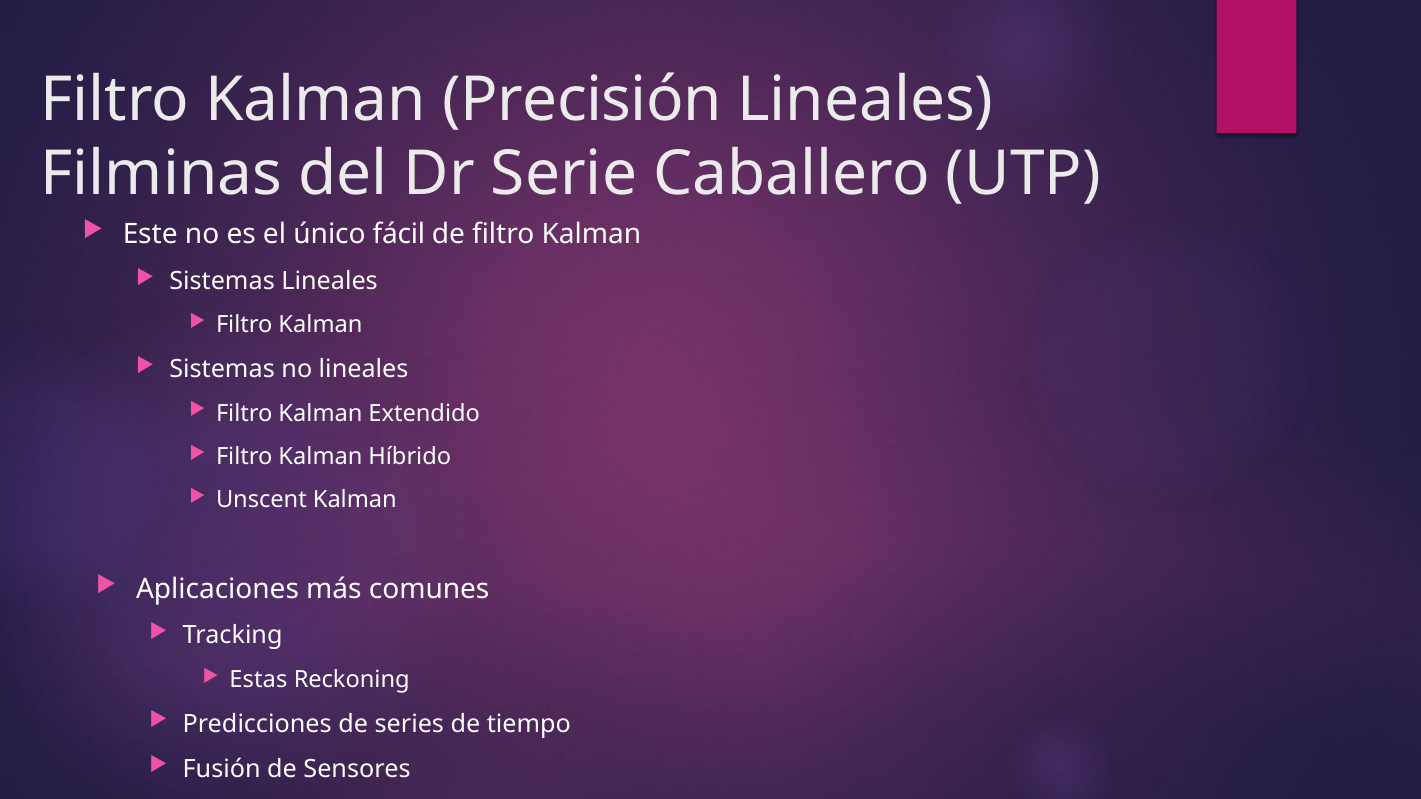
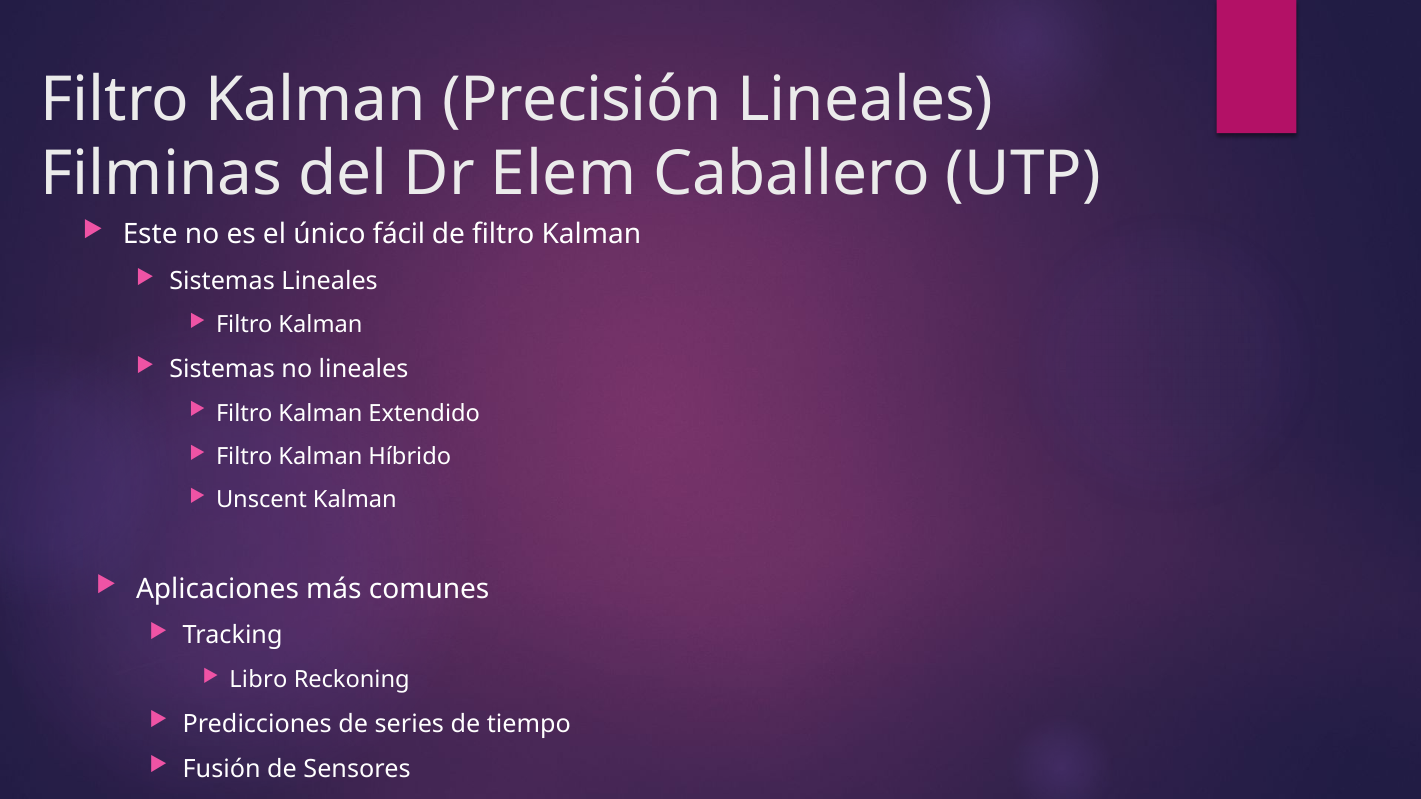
Serie: Serie -> Elem (564, 174)
Estas: Estas -> Libro (258, 680)
